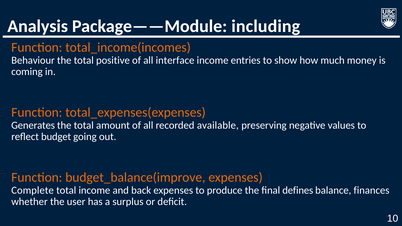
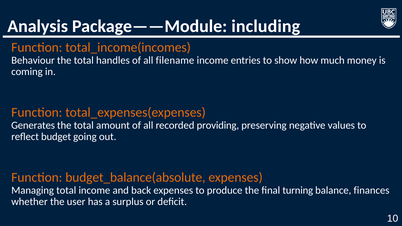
positive: positive -> handles (113, 60)
interface: interface -> filename (175, 60)
available: available -> providing (218, 125)
budget_balance(improve: budget_balance(improve -> budget_balance(absolute (135, 178)
Complete: Complete -> Managing (33, 190)
defines: defines -> turning (298, 190)
